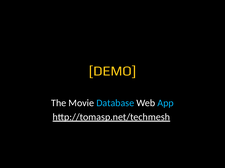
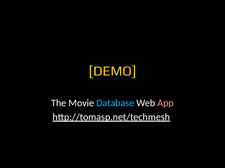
App colour: light blue -> pink (166, 103)
